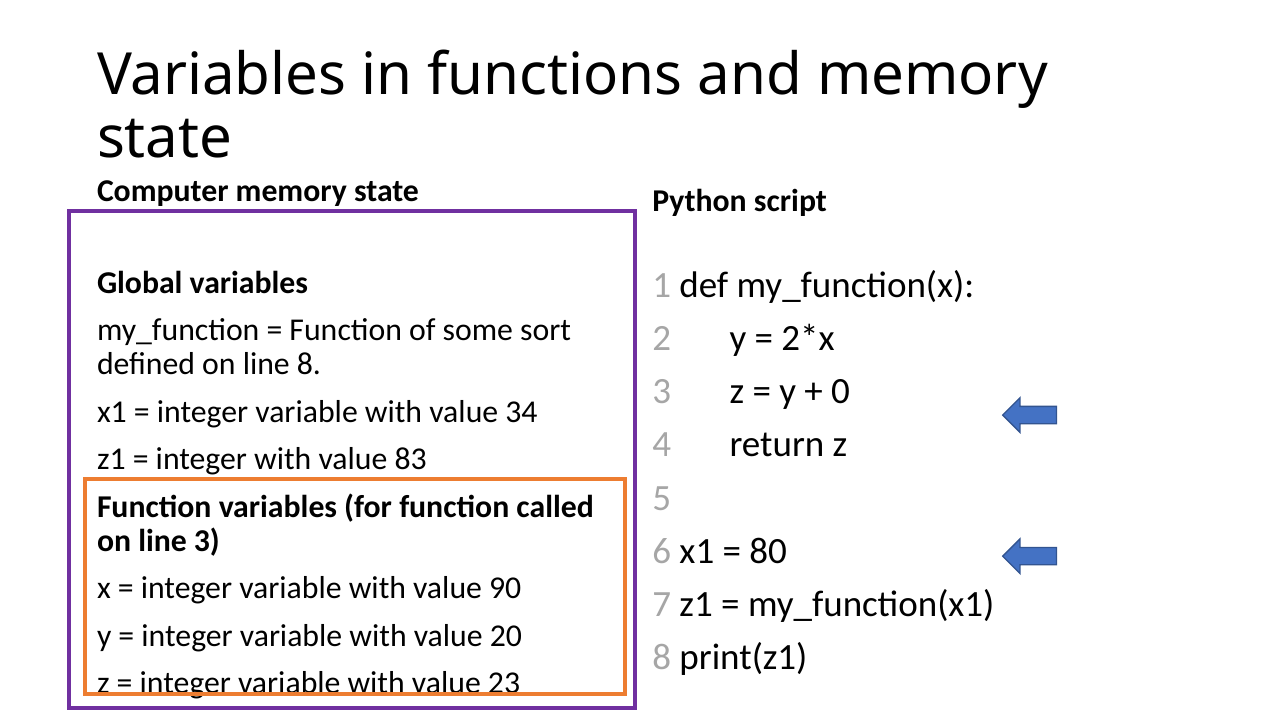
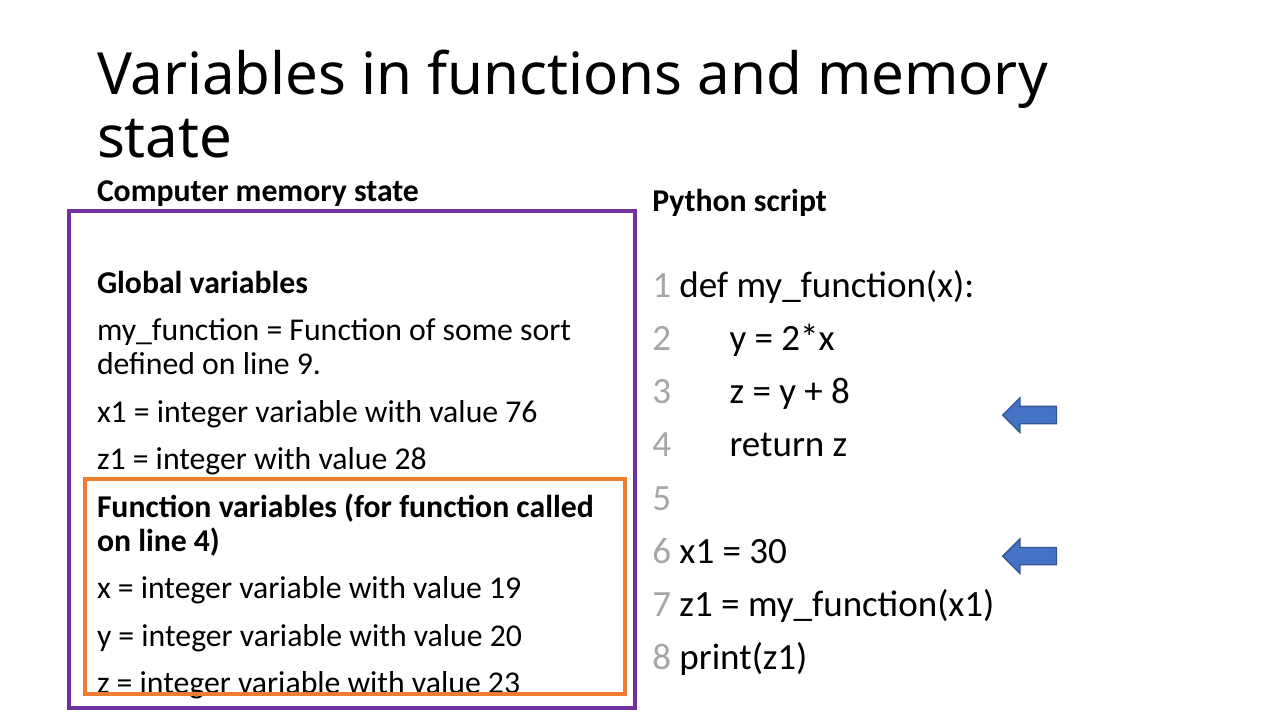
line 8: 8 -> 9 (309, 364)
0: 0 -> 8 (841, 392)
34: 34 -> 76 (521, 412)
83: 83 -> 28 (411, 460)
line 3: 3 -> 4 (207, 541)
80: 80 -> 30 (768, 551)
90: 90 -> 19 (505, 589)
